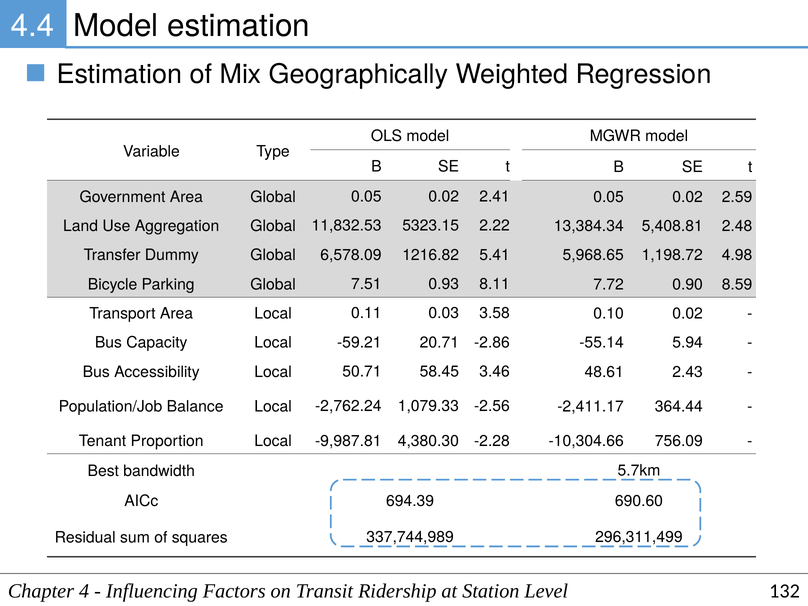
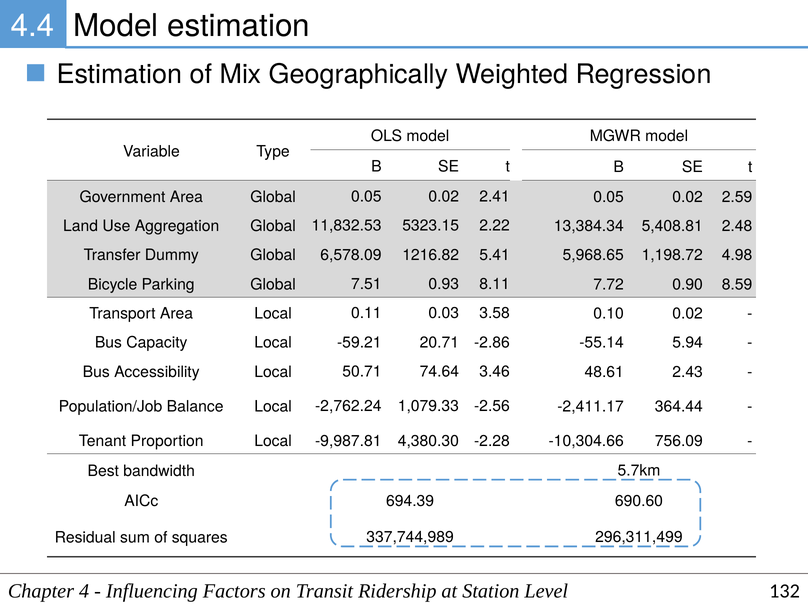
58.45: 58.45 -> 74.64 (439, 372)
